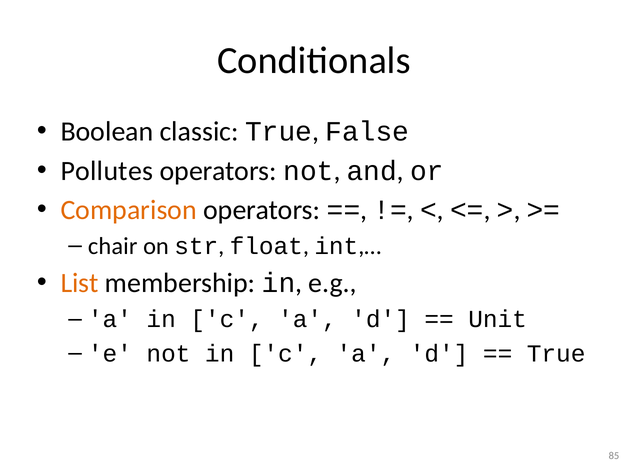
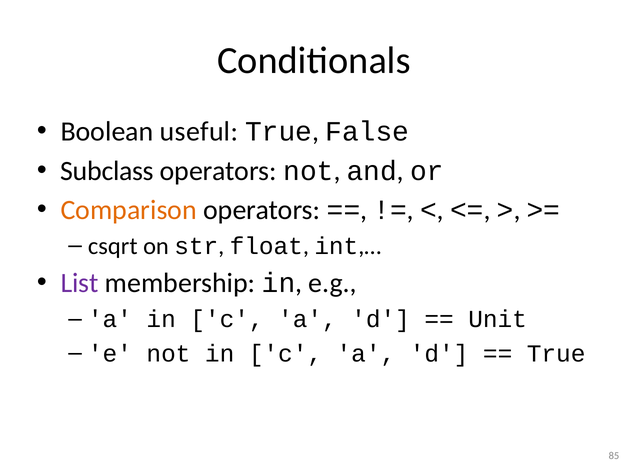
classic: classic -> useful (199, 132)
Pollutes: Pollutes -> Subclass (107, 171)
chair: chair -> csqrt (113, 246)
List colour: orange -> purple (80, 283)
